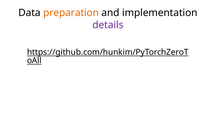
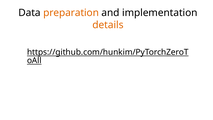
details colour: purple -> orange (108, 25)
